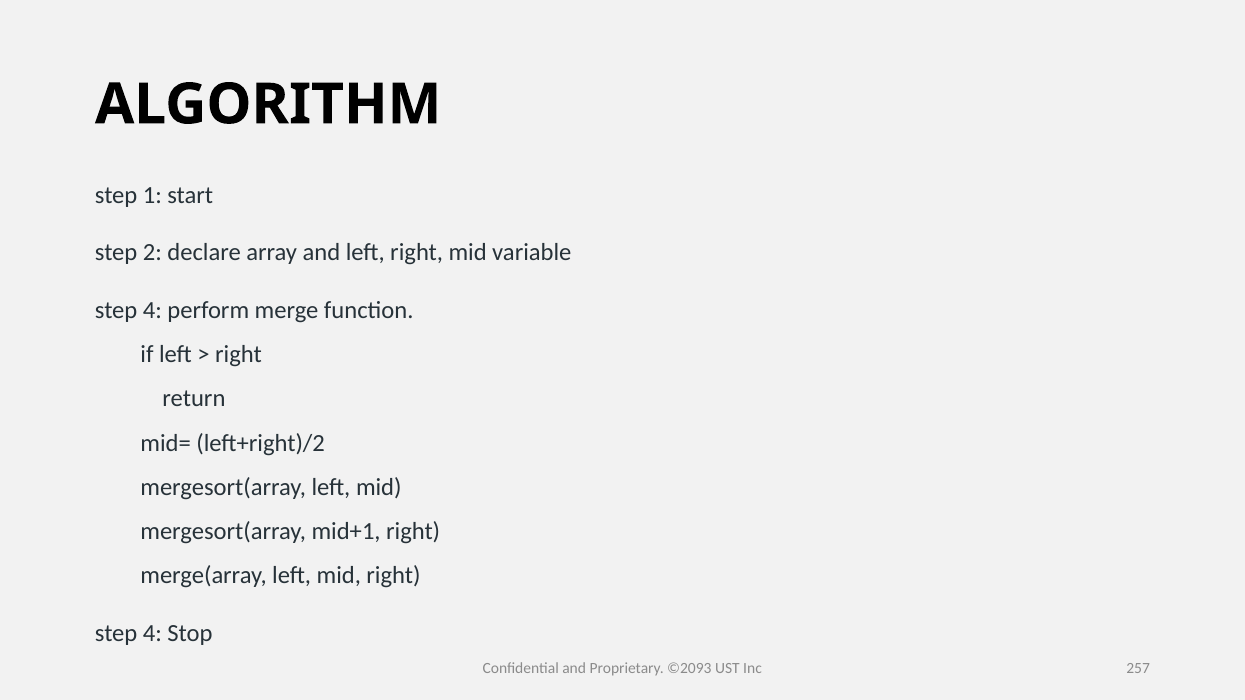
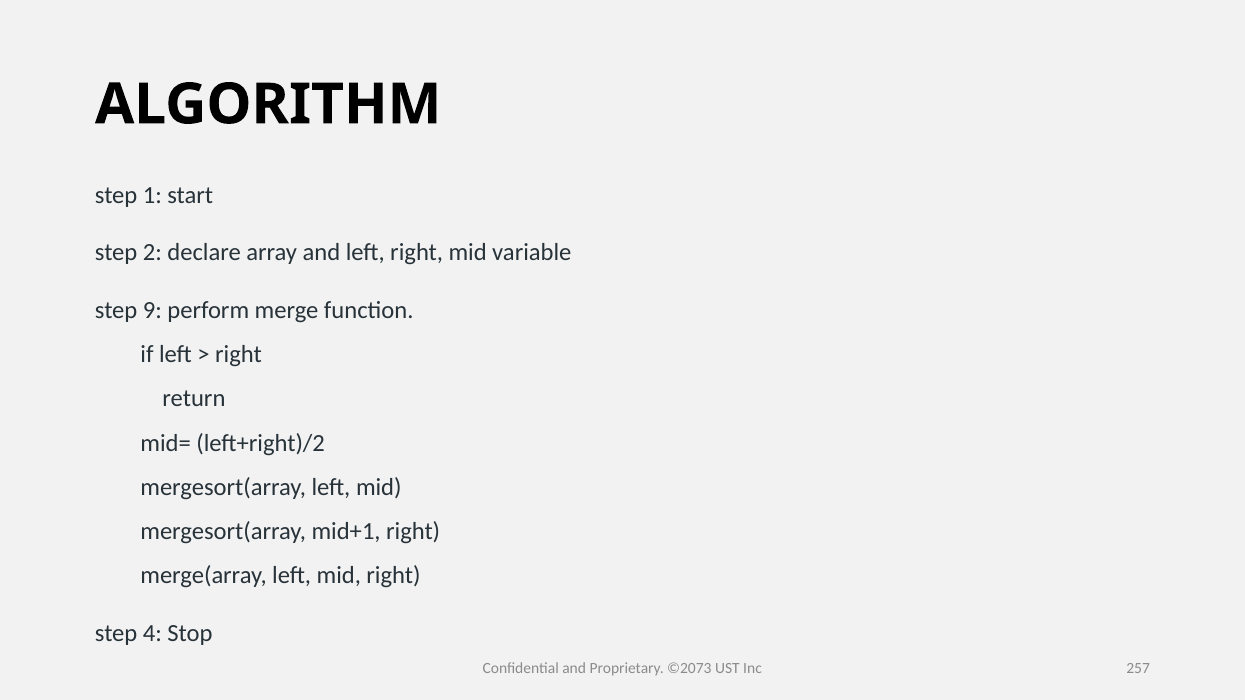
4: 4 -> 9 (152, 310)
©2093: ©2093 -> ©2073 (689, 669)
